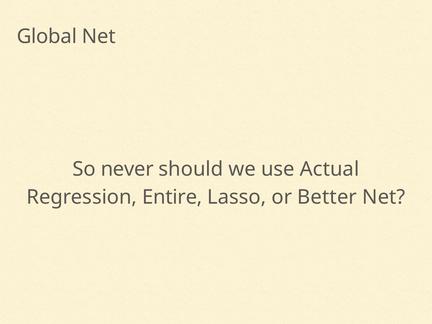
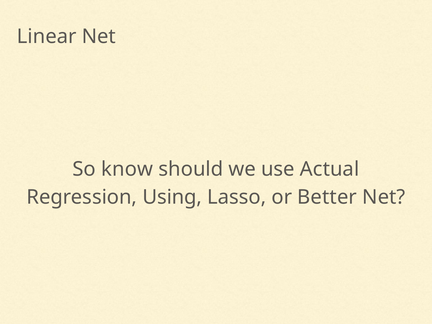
Global: Global -> Linear (47, 37)
never: never -> know (127, 169)
Entire: Entire -> Using (172, 197)
